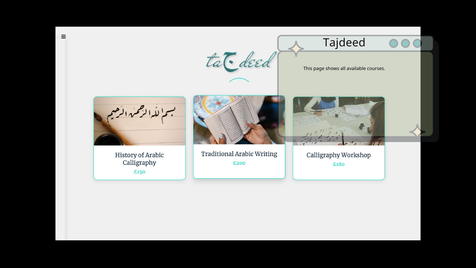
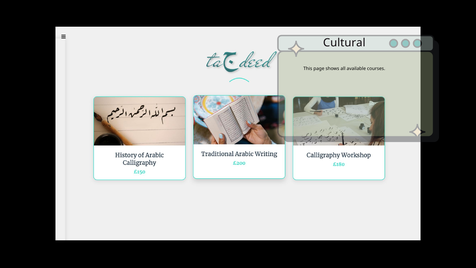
Tajdeed: Tajdeed -> Cultural (344, 43)
